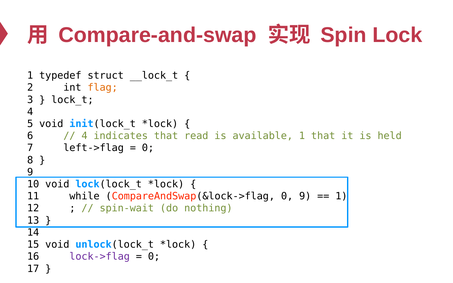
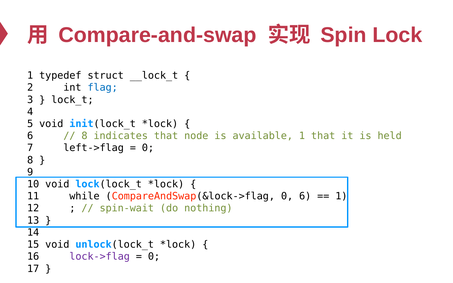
flag colour: orange -> blue (103, 88)
4: 4 -> 8 (84, 136)
read: read -> node (196, 136)
0 9: 9 -> 6 (305, 196)
